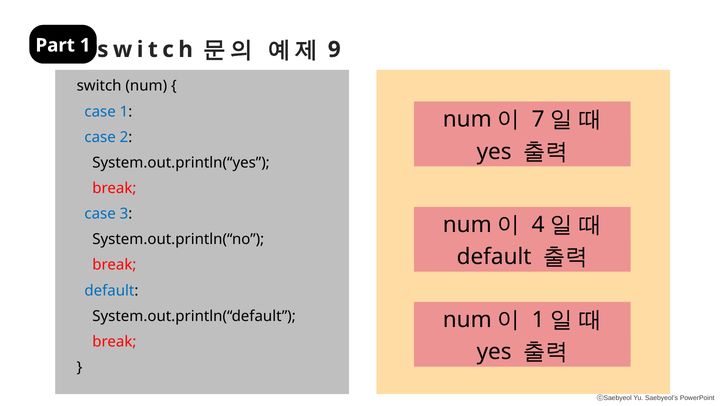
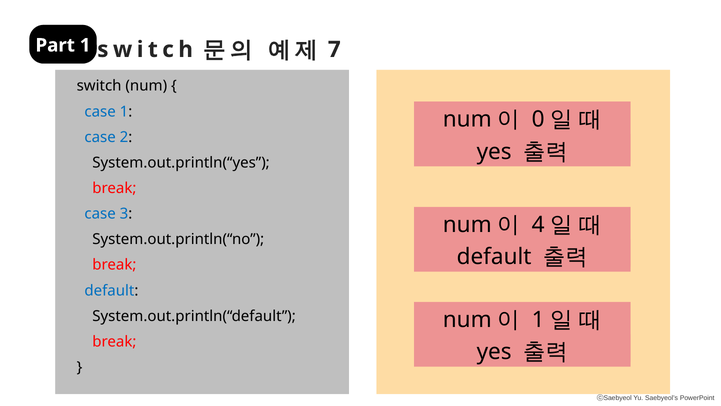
9: 9 -> 7 (334, 49)
7: 7 -> 0 (538, 119)
